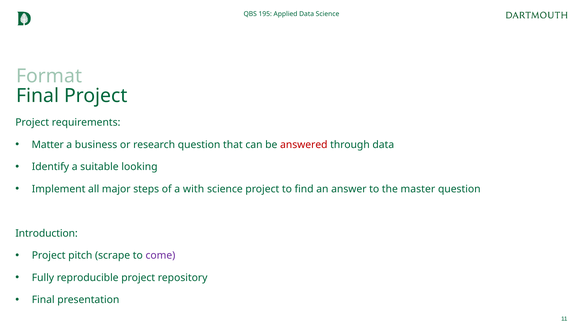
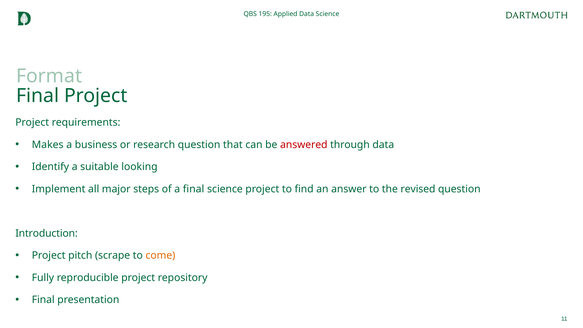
Matter: Matter -> Makes (48, 145)
a with: with -> final (194, 189)
master: master -> revised (418, 189)
come colour: purple -> orange (160, 255)
